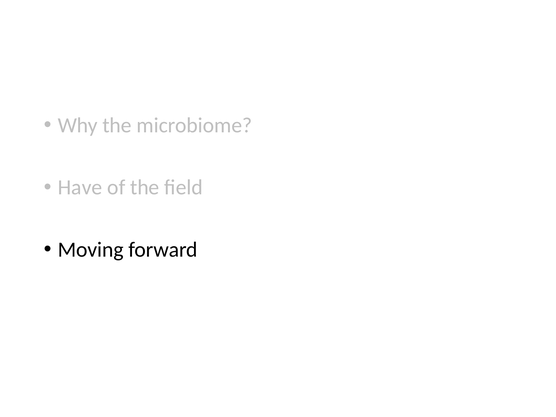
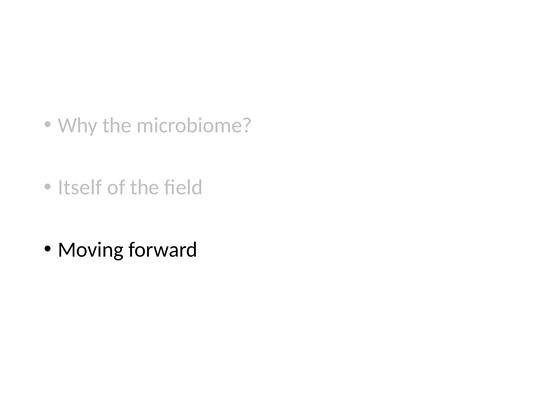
Have: Have -> Itself (80, 188)
